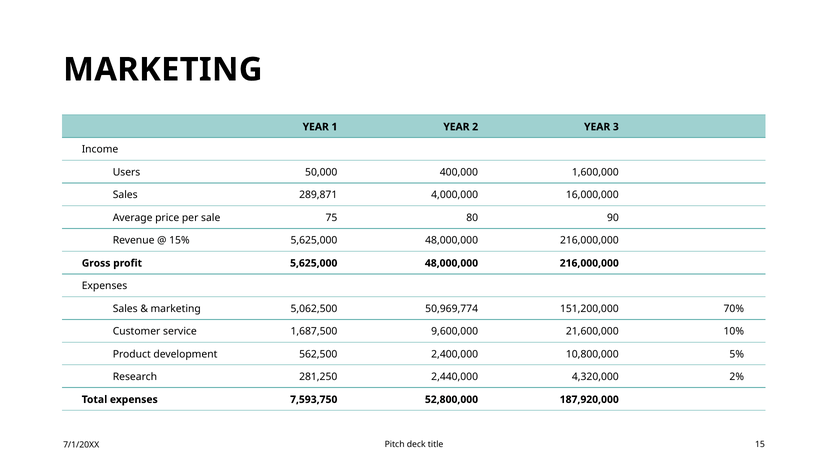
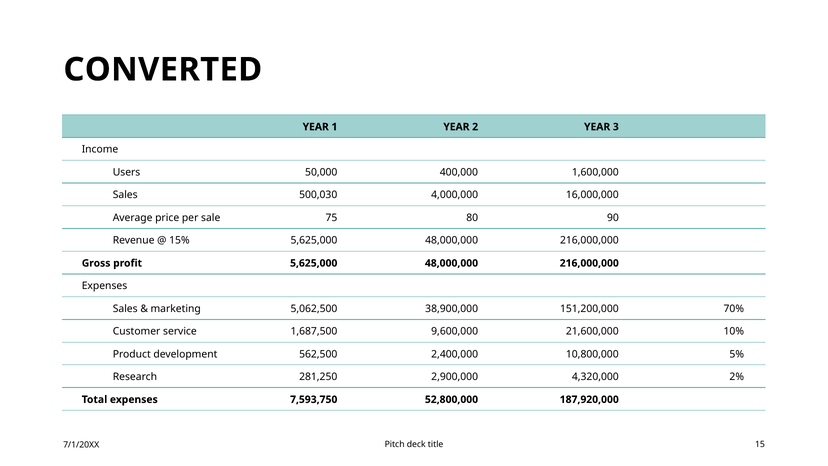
MARKETING: MARKETING -> CONVERTED (163, 70)
289,871: 289,871 -> 500,030 (318, 195)
50,969,774: 50,969,774 -> 38,900,000 (452, 308)
2,440,000: 2,440,000 -> 2,900,000 (455, 377)
